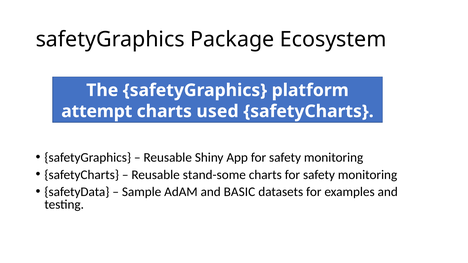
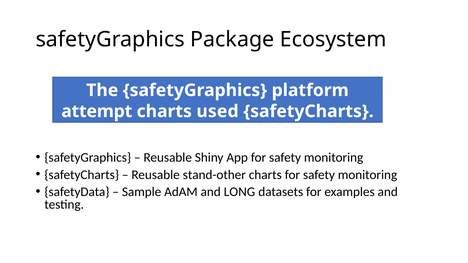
stand-some: stand-some -> stand-other (214, 175)
BASIC: BASIC -> LONG (239, 192)
